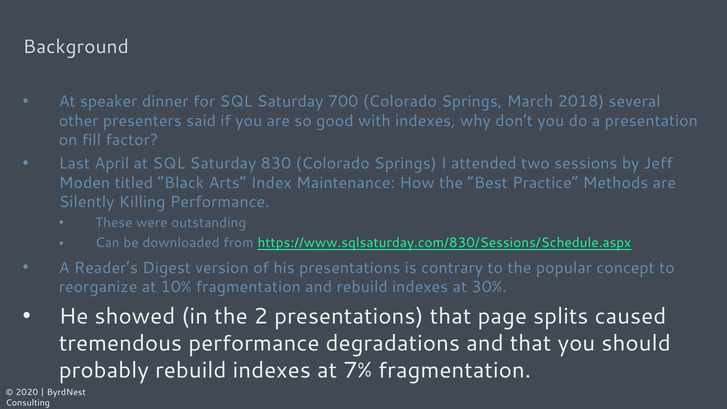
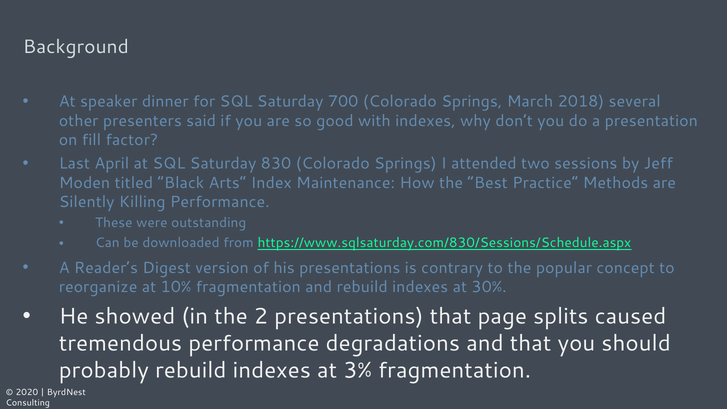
7%: 7% -> 3% (358, 370)
